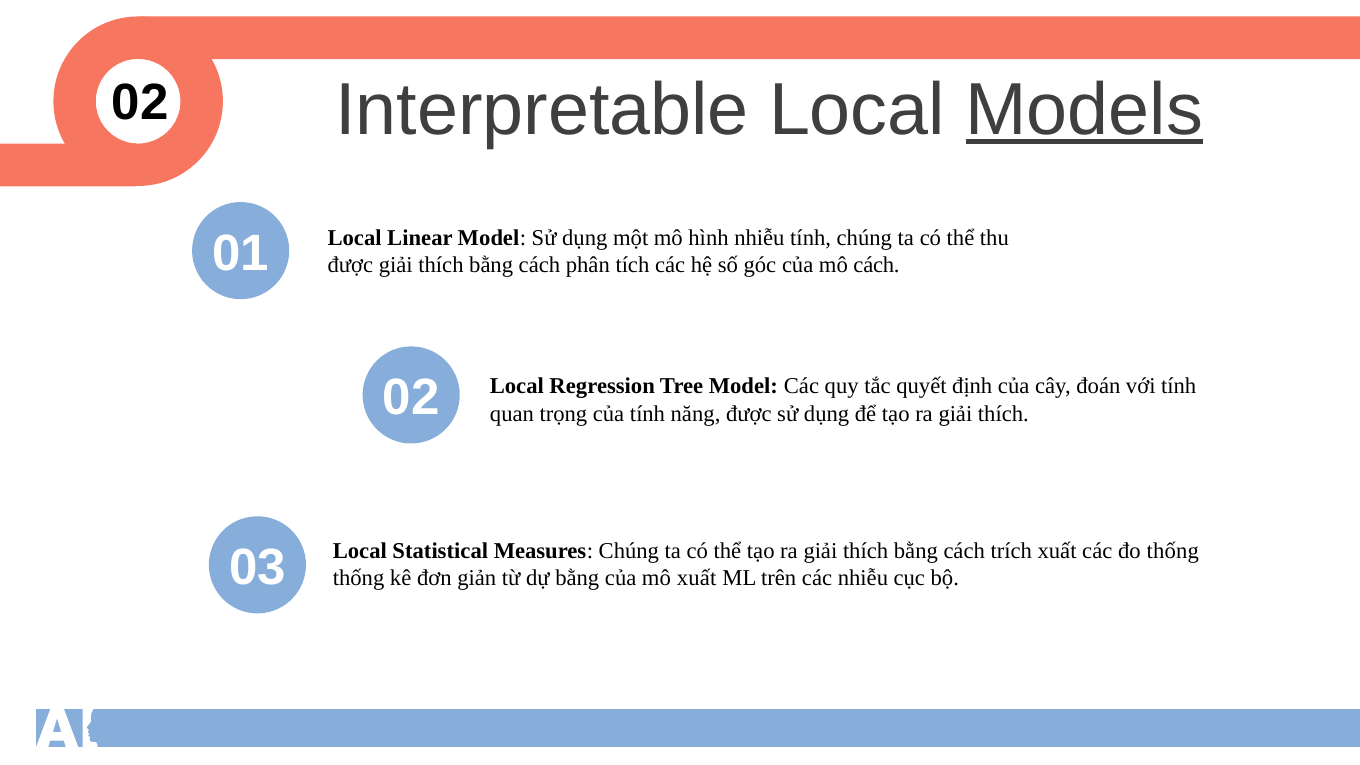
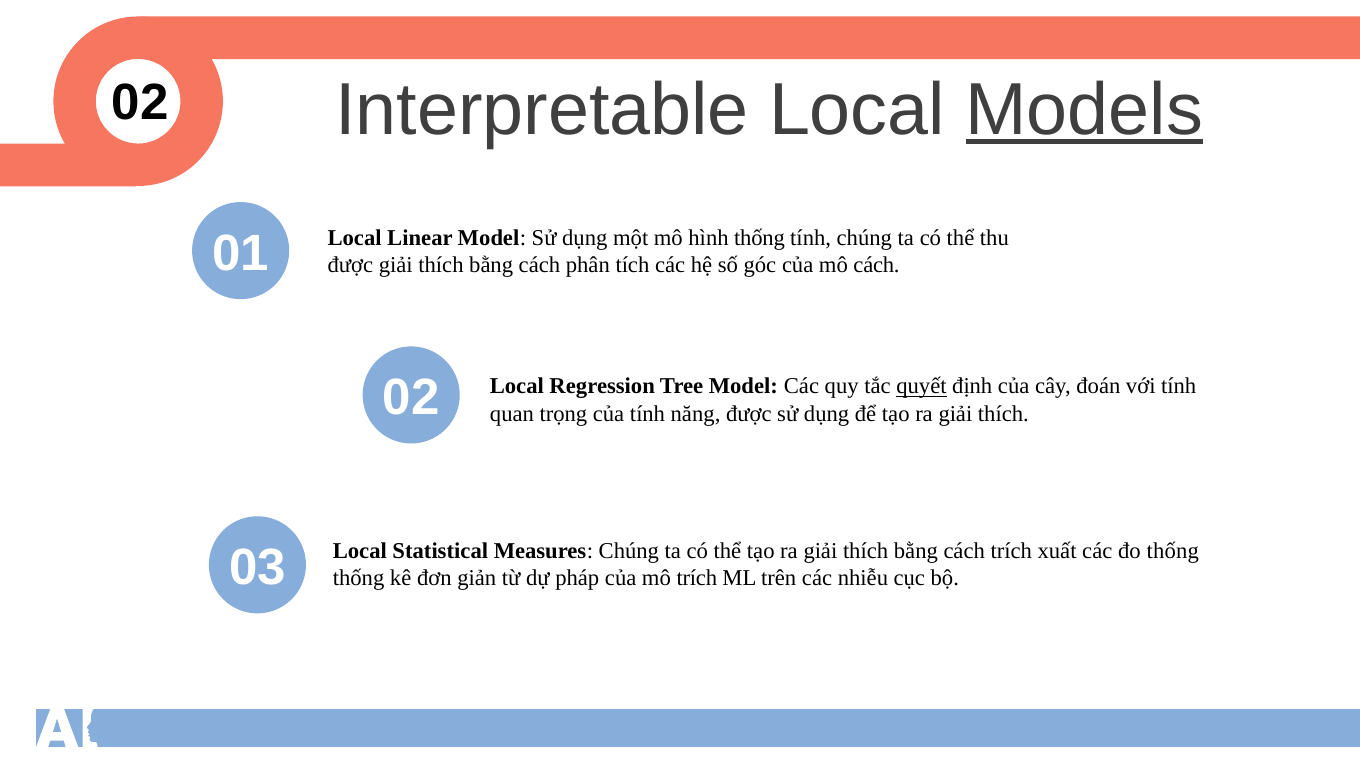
hình nhiễu: nhiễu -> thống (760, 238)
quyết underline: none -> present (921, 386)
dự bằng: bằng -> pháp (577, 578)
mô xuất: xuất -> trích (697, 578)
